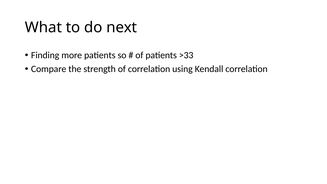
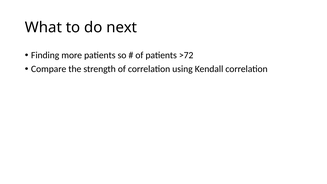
>33: >33 -> >72 (186, 55)
